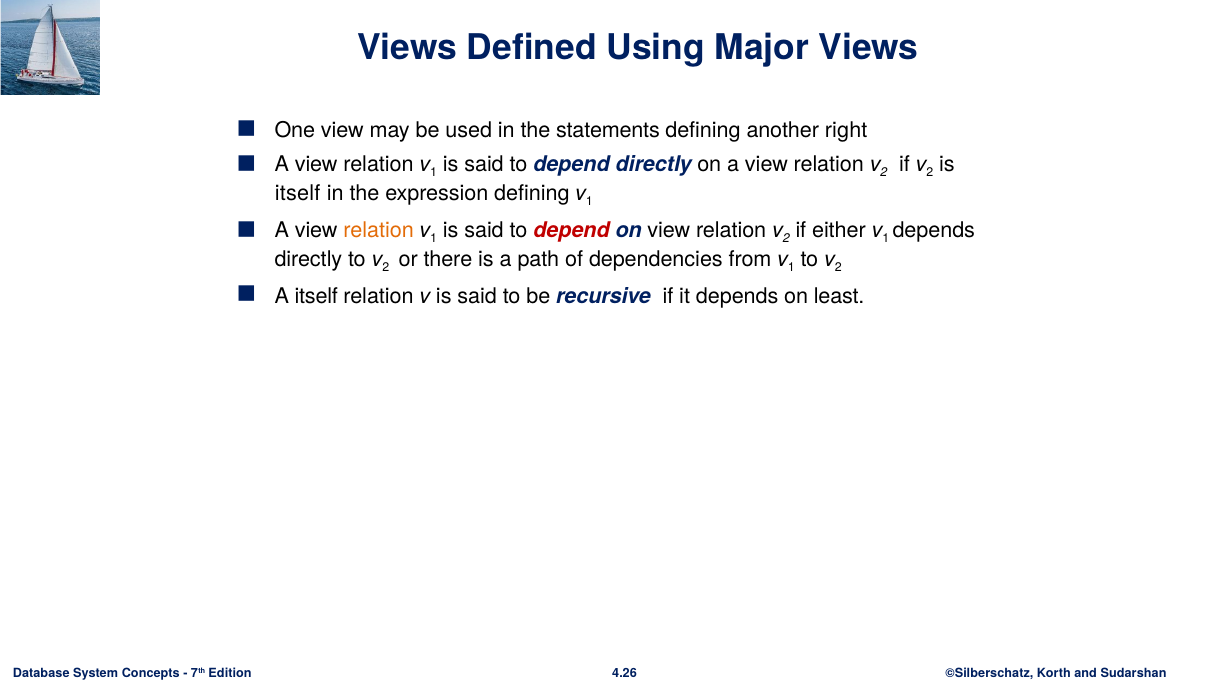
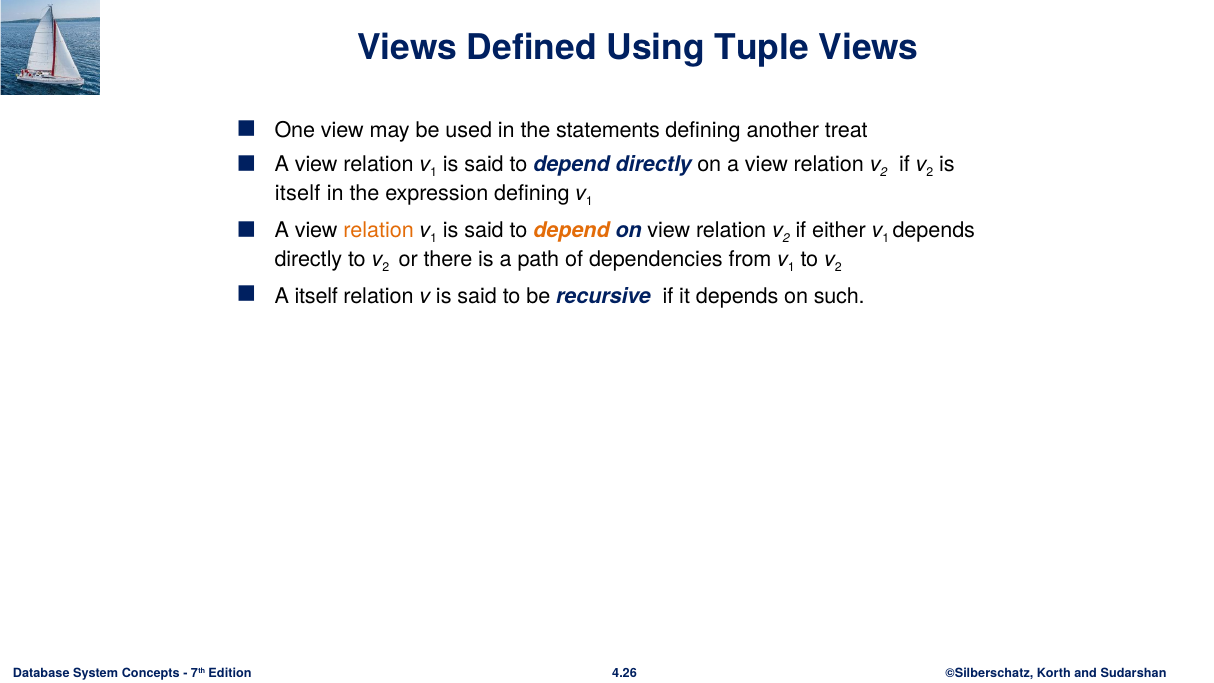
Major: Major -> Tuple (762, 48)
right: right -> treat (846, 131)
depend colour: red -> orange (572, 230)
least: least -> such (839, 296)
